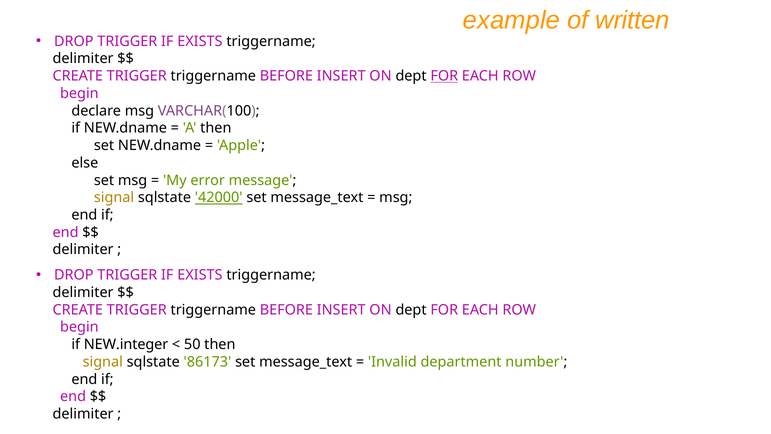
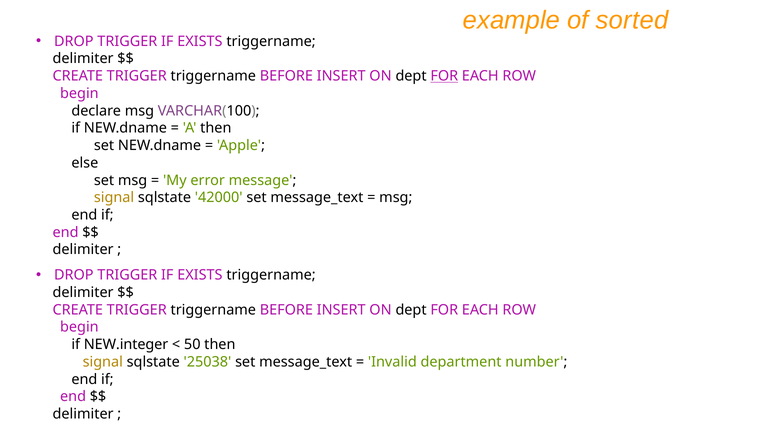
written: written -> sorted (632, 20)
42000 underline: present -> none (219, 197)
86173: 86173 -> 25038 (207, 362)
